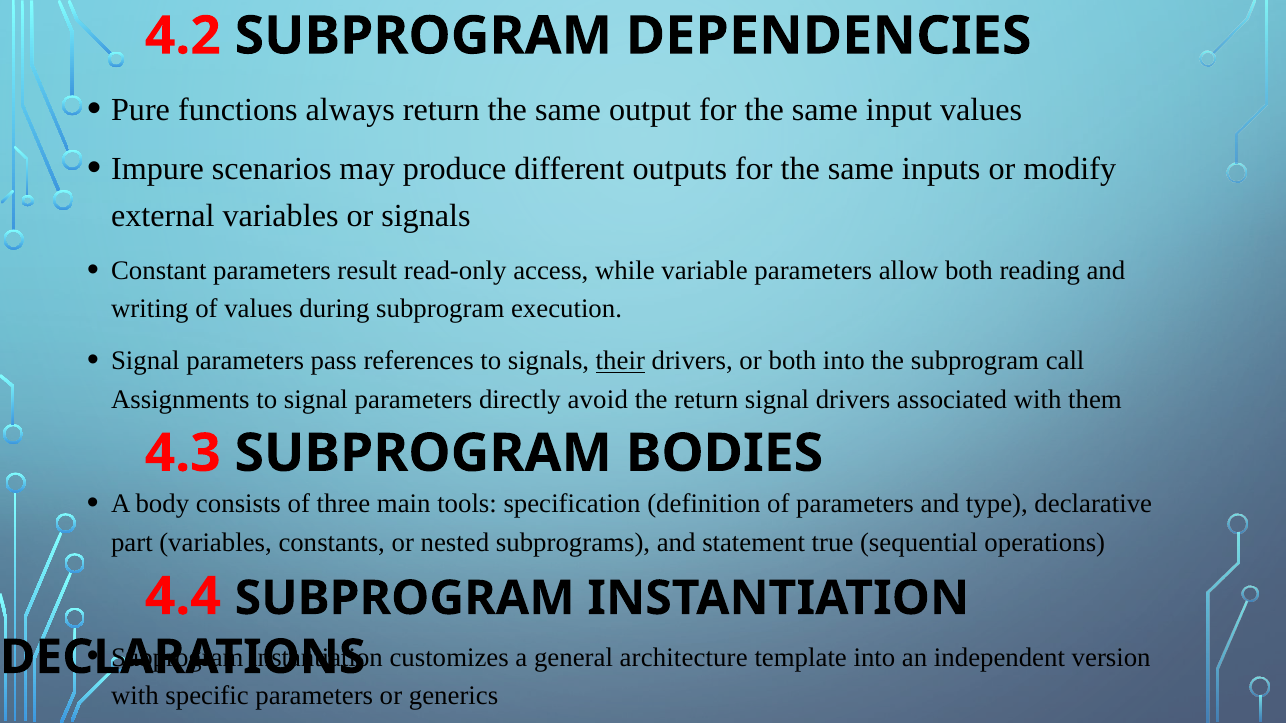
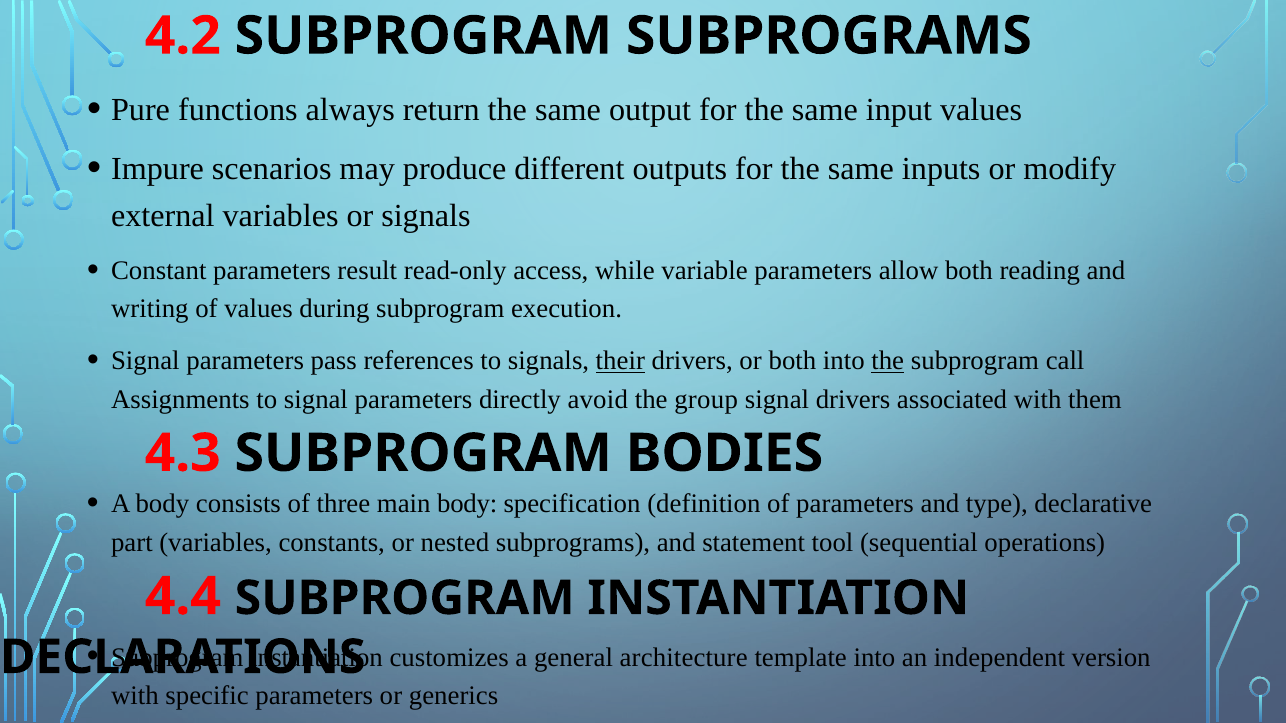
SUBPROGRAM DEPENDENCIES: DEPENDENCIES -> SUBPROGRAMS (829, 36)
the underline: none -> present (888, 361)
the return: return -> group (706, 400)
main tools: tools -> body (467, 504)
true: true -> tool (833, 543)
